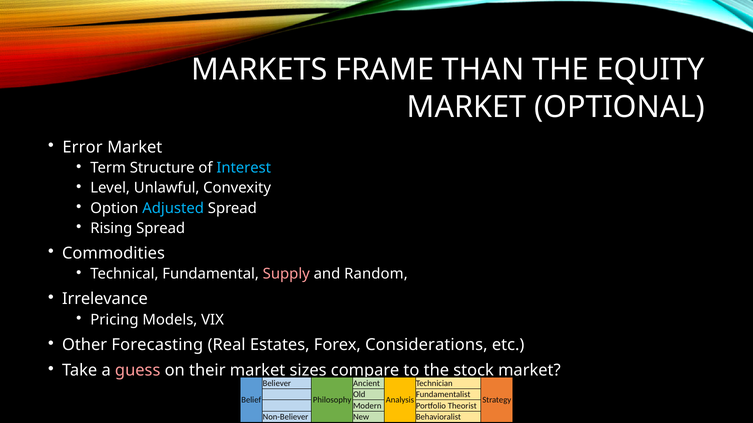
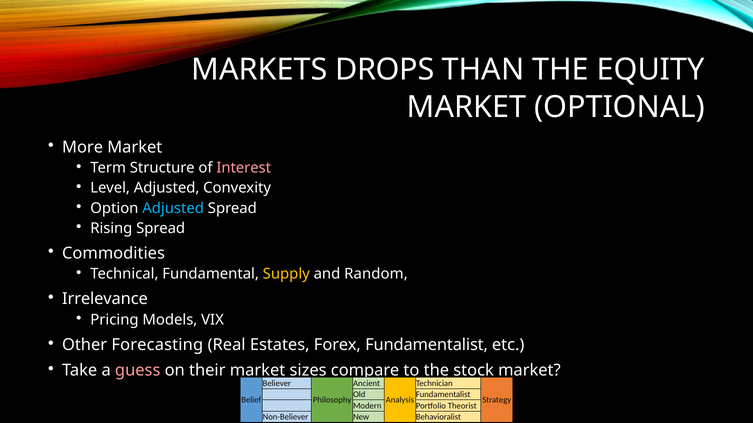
FRAME: FRAME -> DROPS (385, 70)
Error: Error -> More (83, 147)
Interest colour: light blue -> pink (244, 168)
Level Unlawful: Unlawful -> Adjusted (167, 188)
Supply colour: pink -> yellow (286, 274)
Forex Considerations: Considerations -> Fundamentalist (427, 345)
